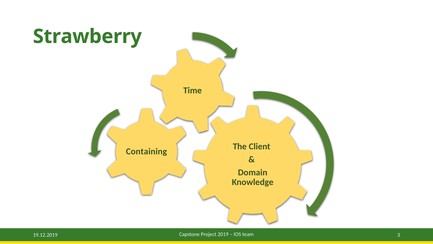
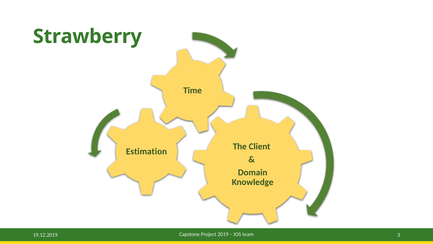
Containing: Containing -> Estimation (146, 151)
